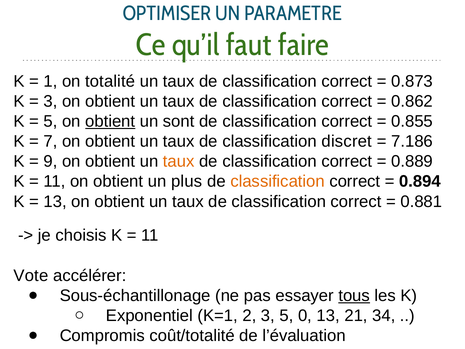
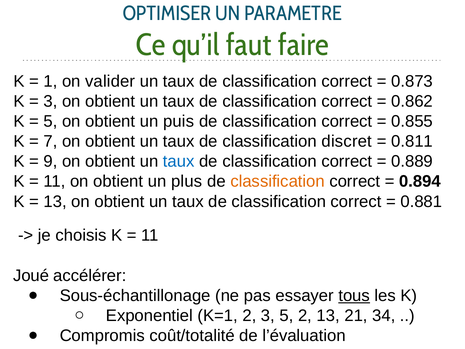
totalité: totalité -> valider (110, 81)
obtient underline: present -> none (110, 121)
sont: sont -> puis (179, 121)
7.186: 7.186 -> 0.811 (412, 142)
taux colour: orange -> blue (179, 162)
Vote: Vote -> Joué (31, 276)
5 0: 0 -> 2 (305, 316)
